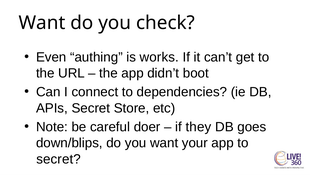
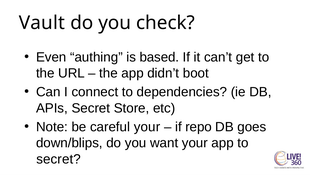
Want: Want -> Vault (42, 23)
works: works -> based (159, 57)
careful doer: doer -> your (147, 127)
they: they -> repo (199, 127)
